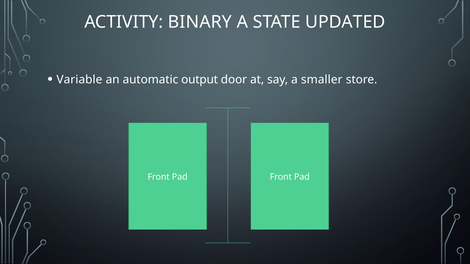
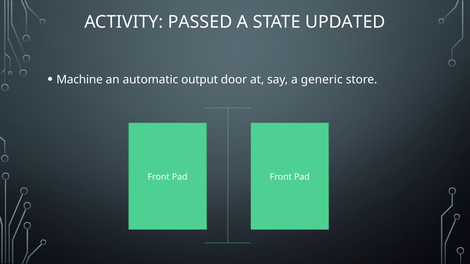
BINARY: BINARY -> PASSED (200, 22)
Variable: Variable -> Machine (80, 80)
smaller: smaller -> generic (322, 80)
